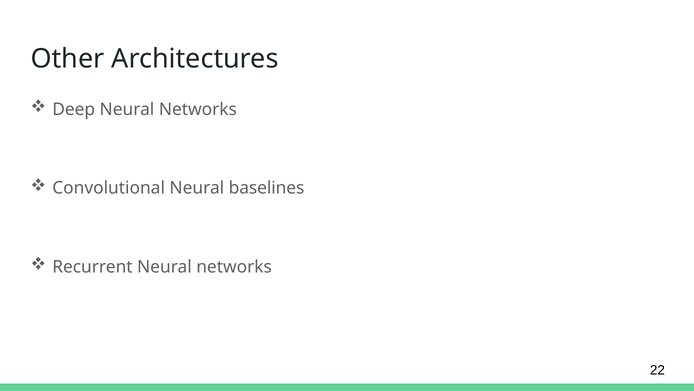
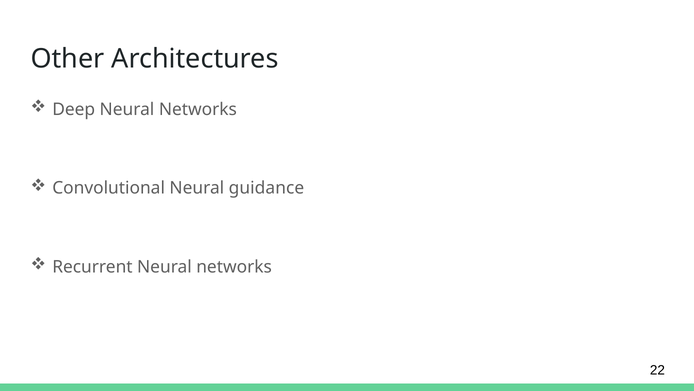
baselines: baselines -> guidance (266, 188)
